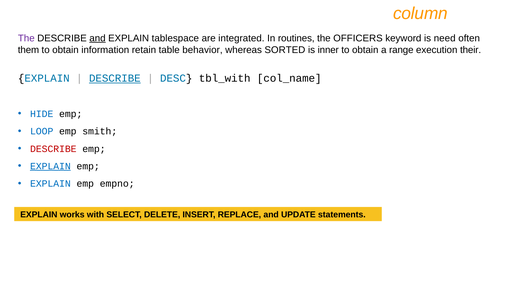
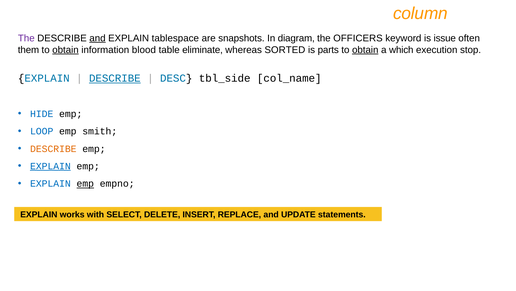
integrated: integrated -> snapshots (241, 38)
routines: routines -> diagram (296, 38)
need: need -> issue (445, 38)
obtain underline: none -> present (65, 50)
retain: retain -> blood (144, 50)
behavior: behavior -> eliminate (203, 50)
inner: inner -> parts (328, 50)
obtain underline: none -> present (365, 50)
range: range -> which (401, 50)
their: their -> stop (471, 50)
tbl_with: tbl_with -> tbl_side (225, 78)
DESCRIBE colour: red -> orange (53, 148)
emp underline: none -> present (85, 183)
